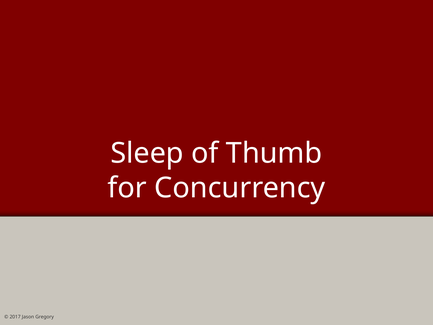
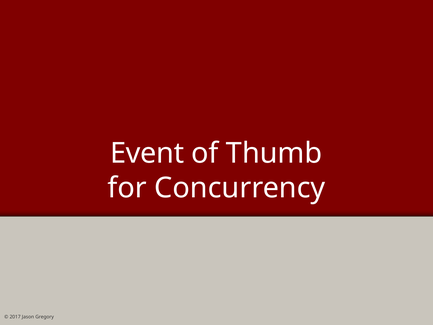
Sleep: Sleep -> Event (147, 153)
